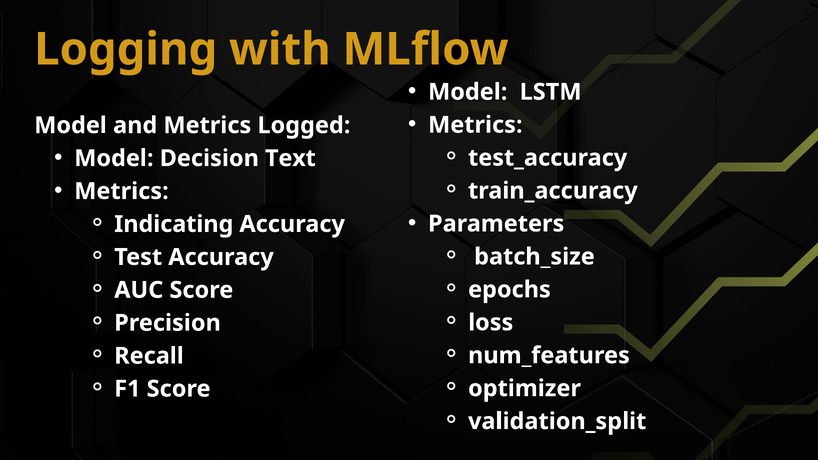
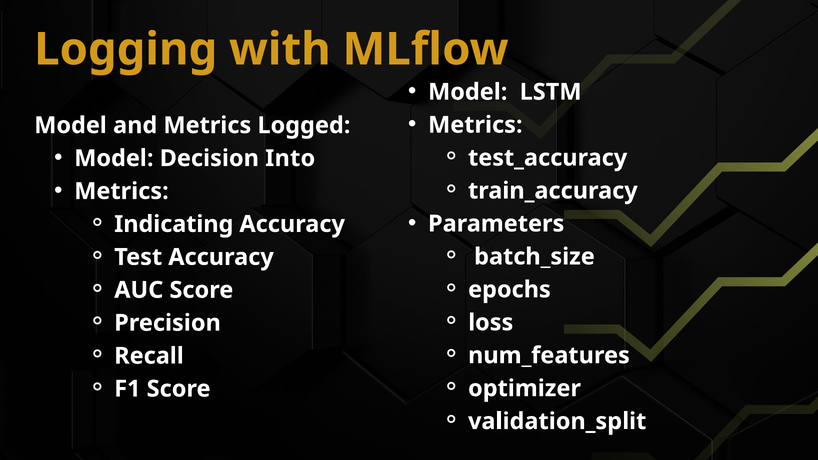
Text: Text -> Into (290, 158)
